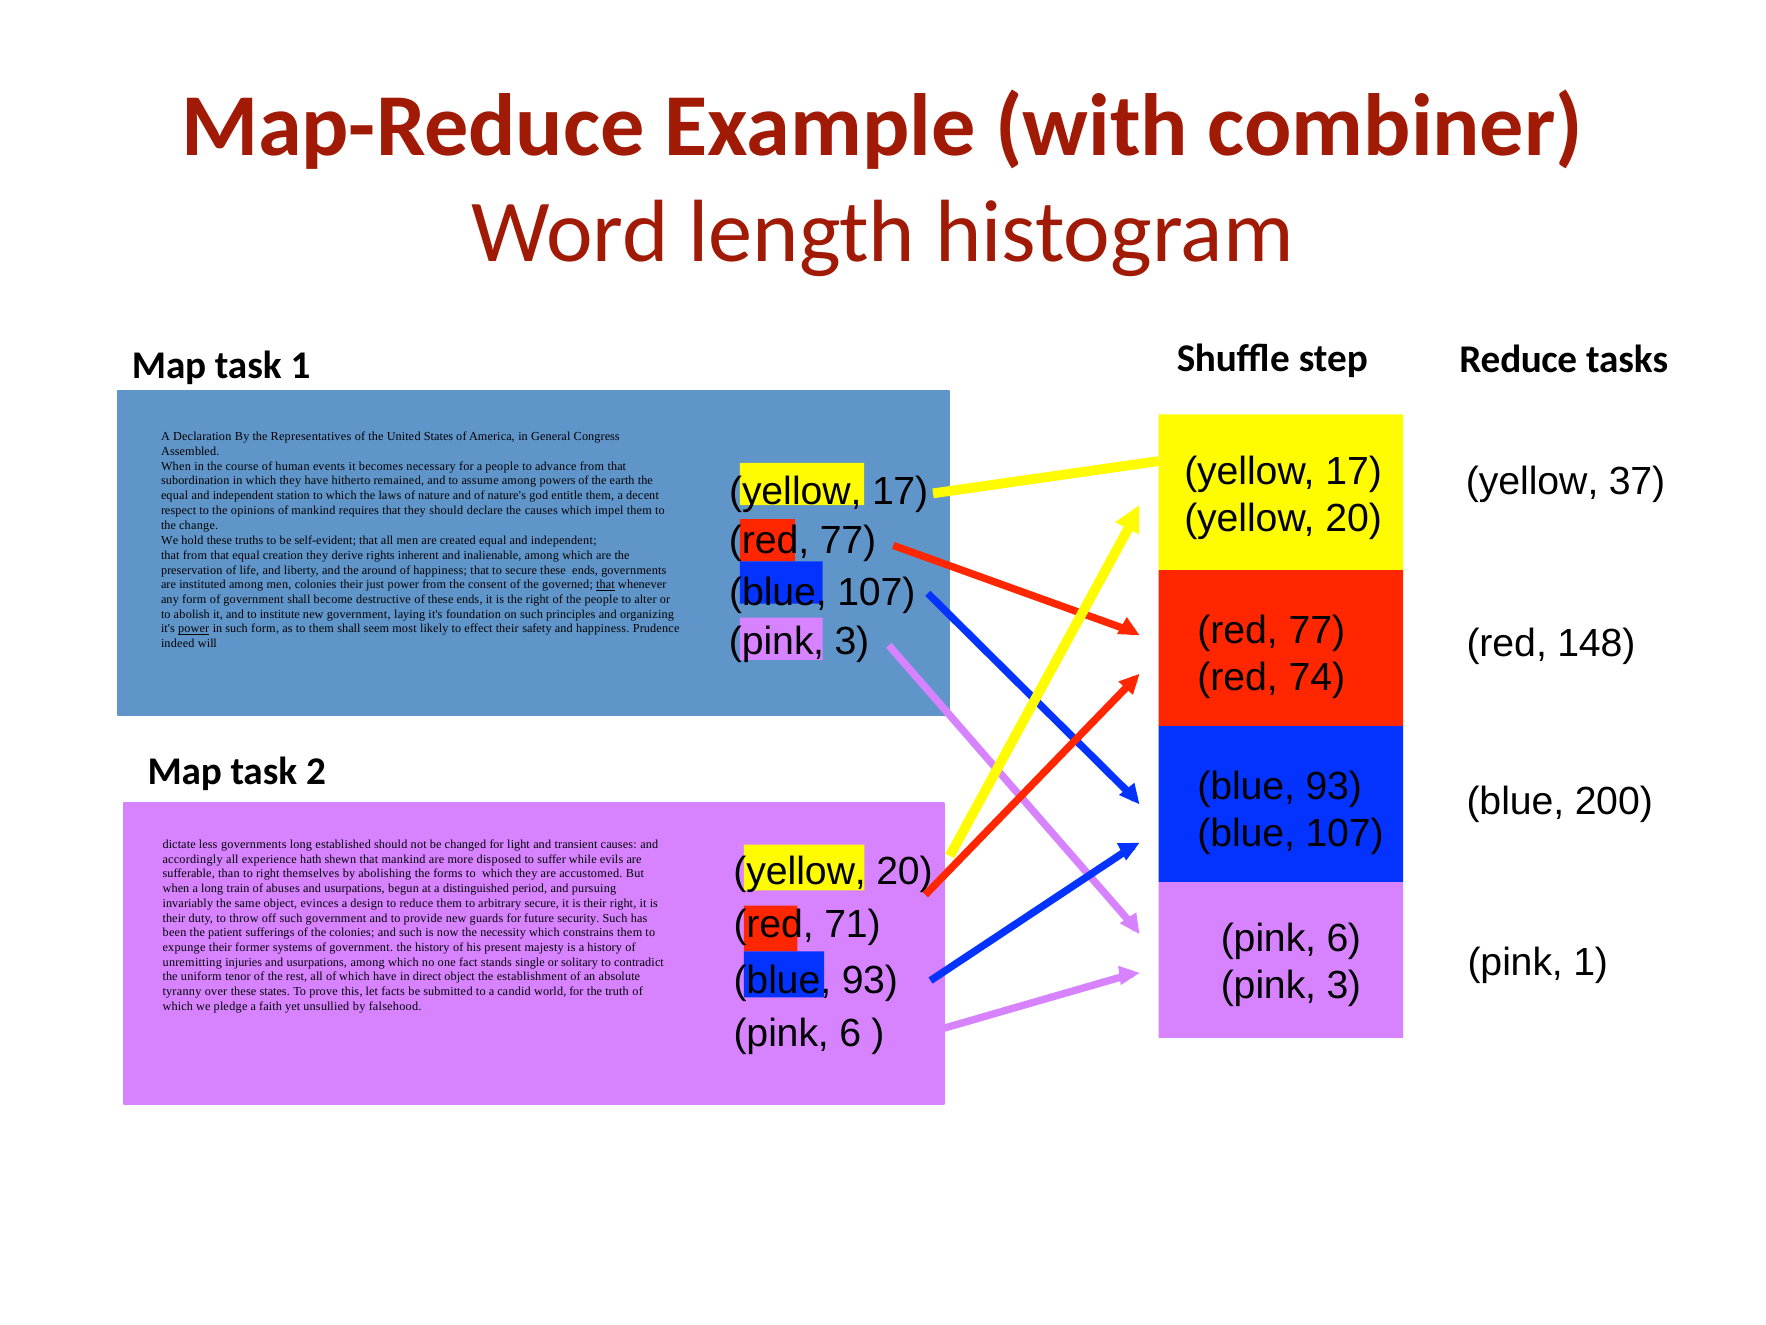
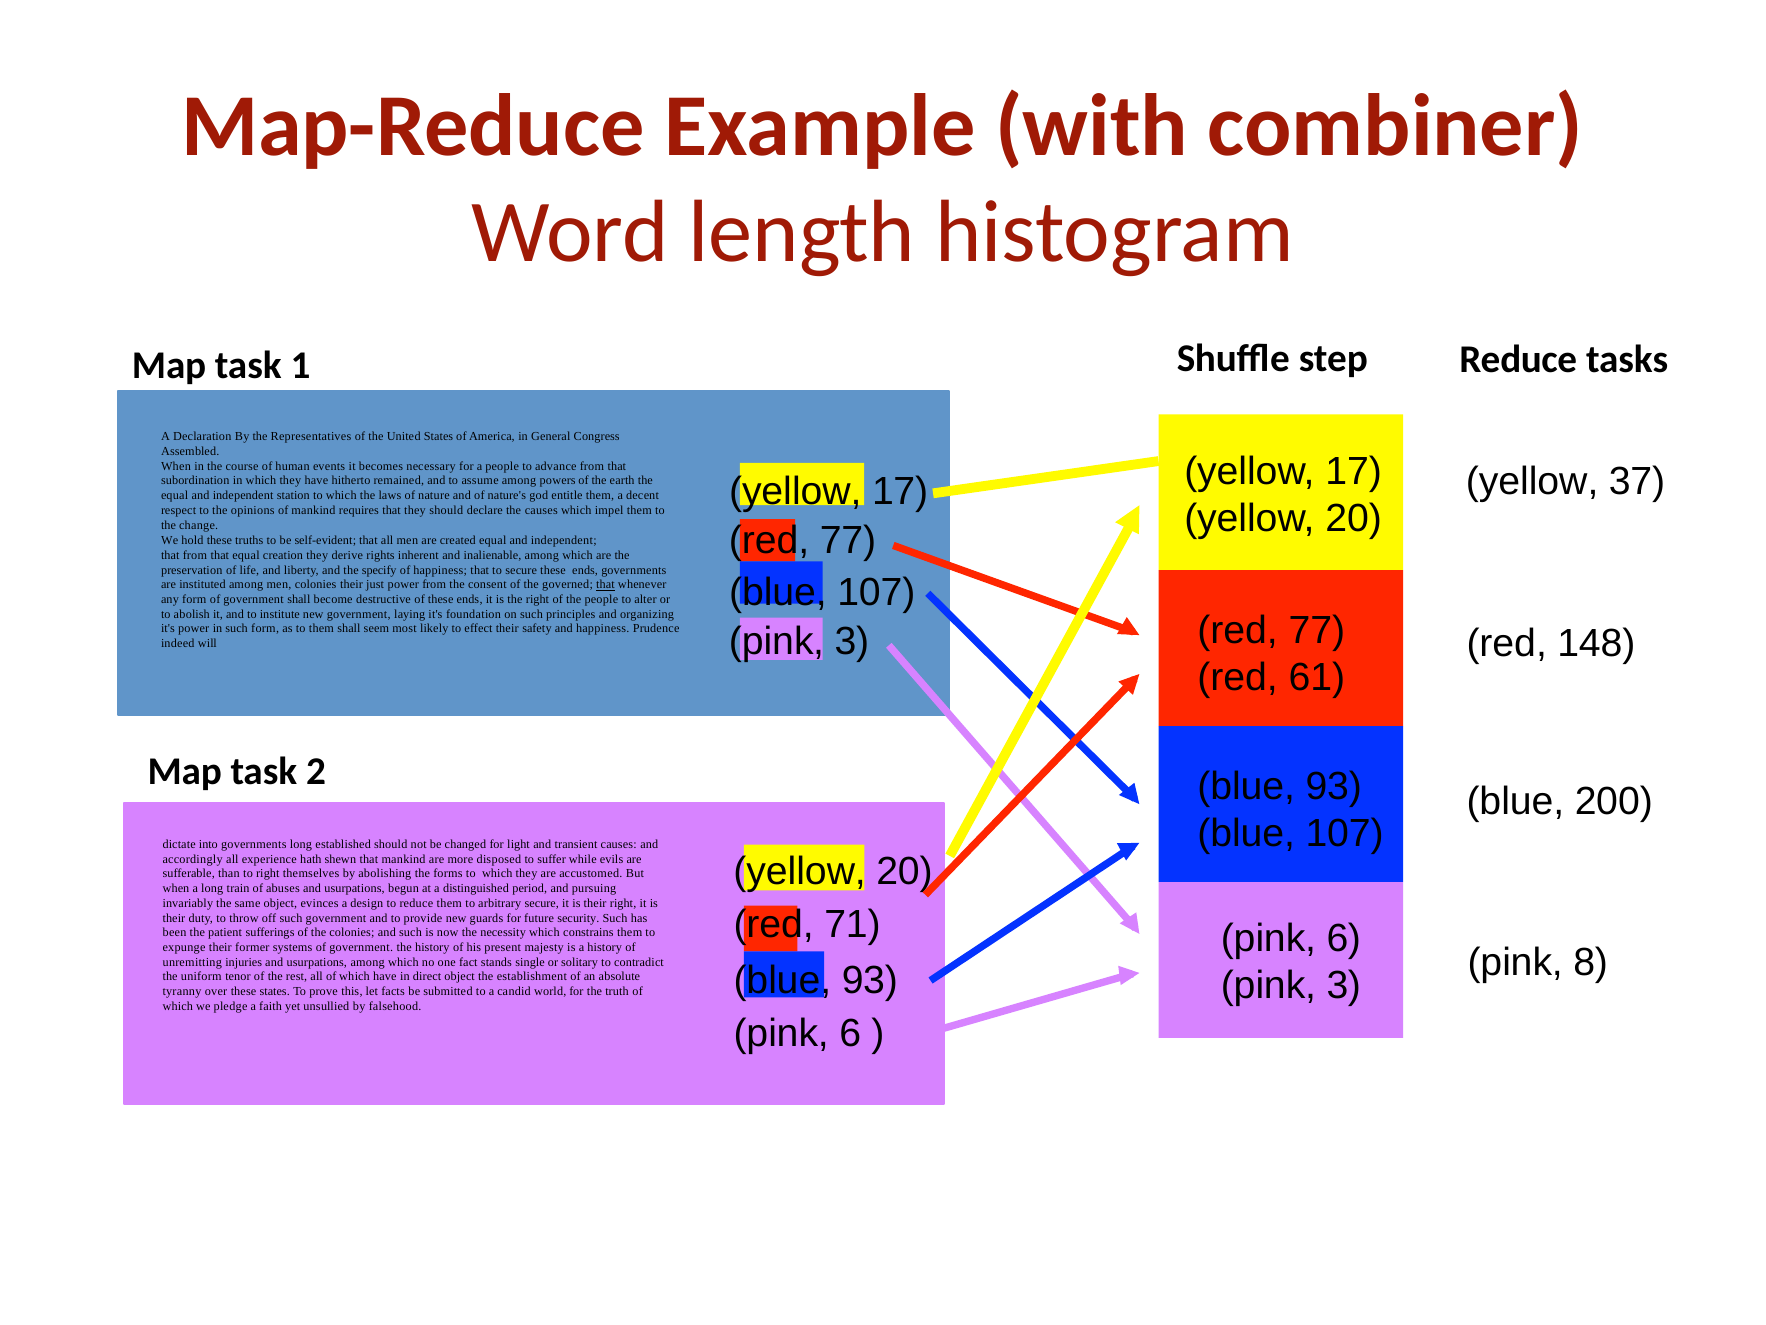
around: around -> specify (379, 570)
power underline: present -> none (194, 629)
74: 74 -> 61 (1317, 677)
less: less -> into (208, 844)
pink 1: 1 -> 8 (1591, 962)
